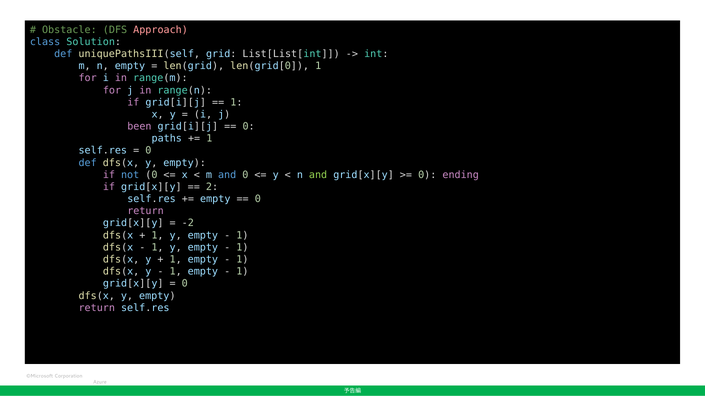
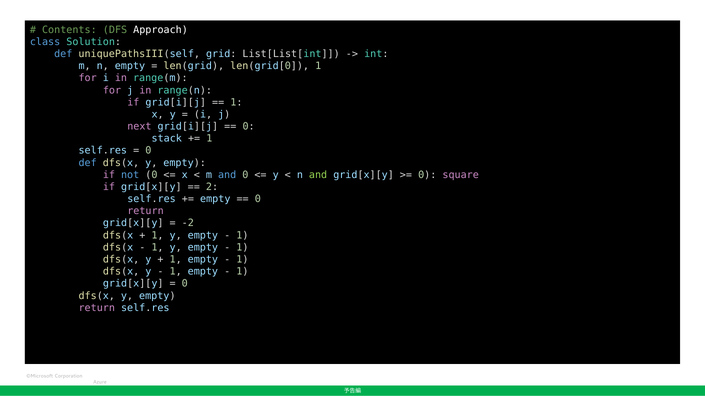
Obstacle: Obstacle -> Contents (69, 30)
Approach colour: pink -> white (161, 30)
been: been -> next (139, 127)
paths: paths -> stack (167, 139)
ending: ending -> square (461, 175)
